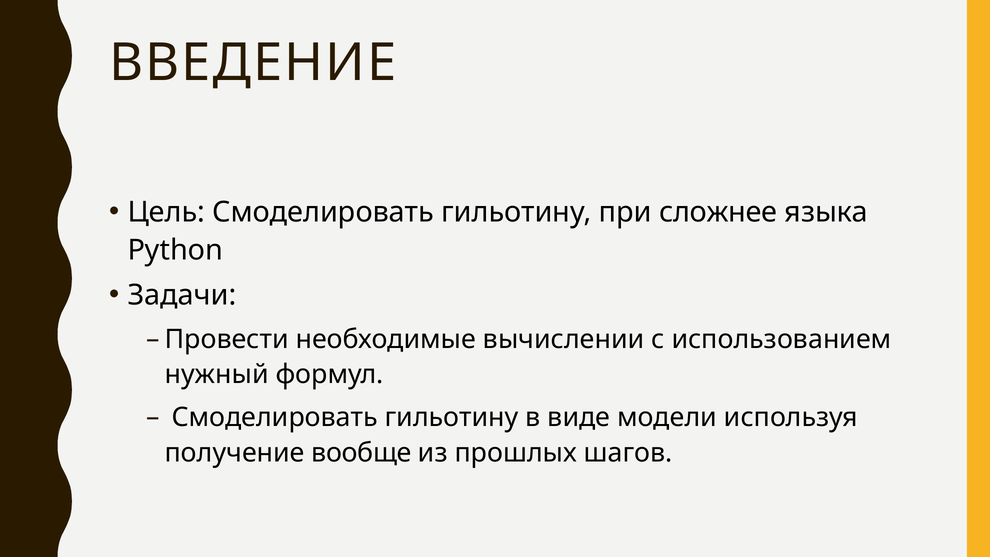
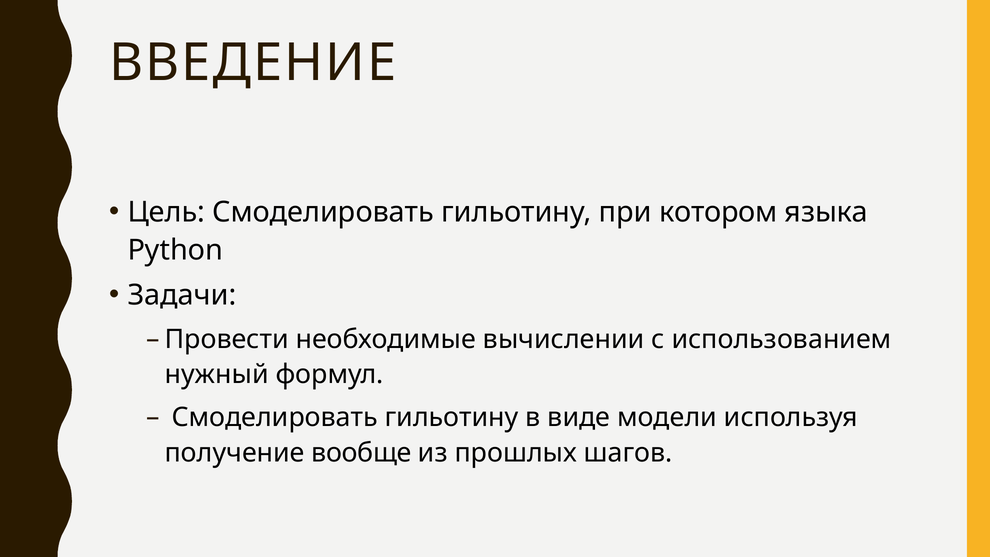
сложнее: сложнее -> котором (718, 212)
